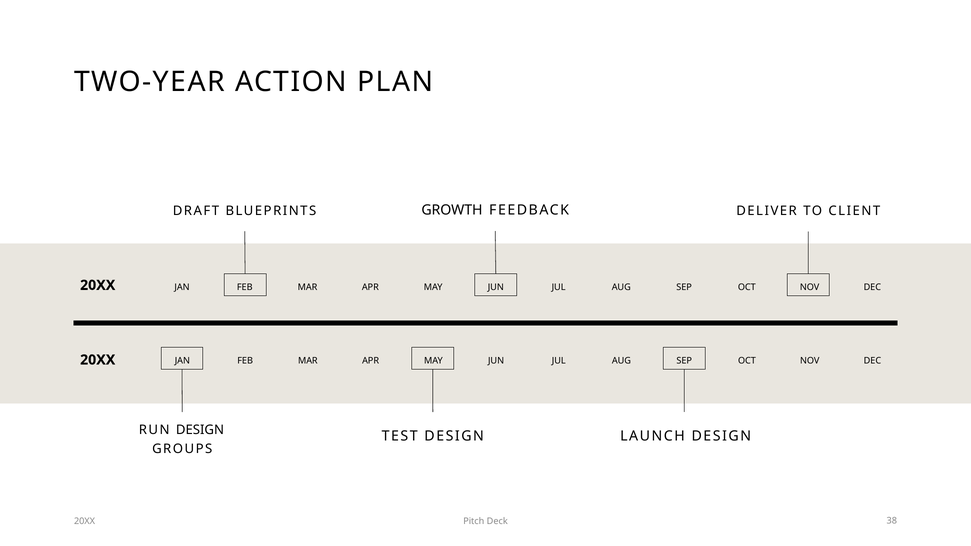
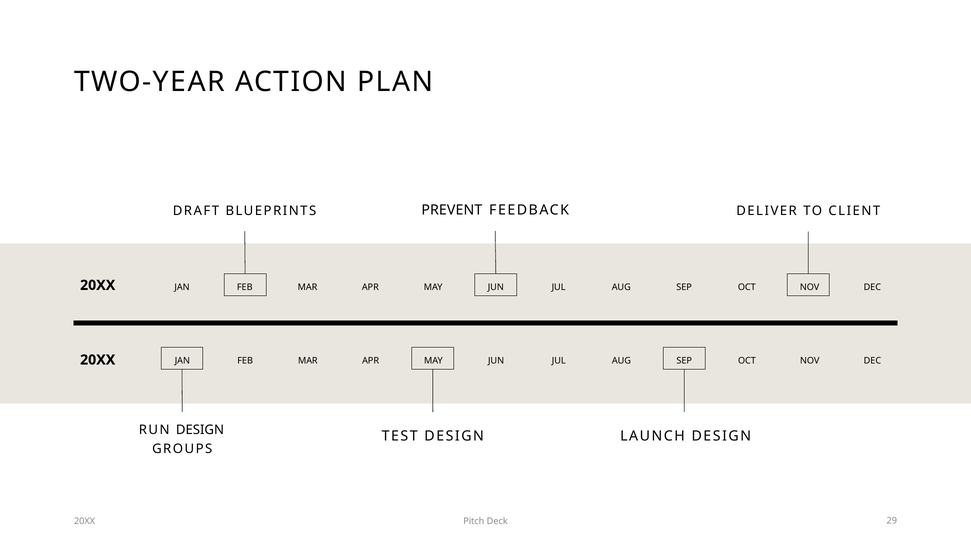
GROWTH: GROWTH -> PREVENT (452, 210)
38: 38 -> 29 (892, 521)
